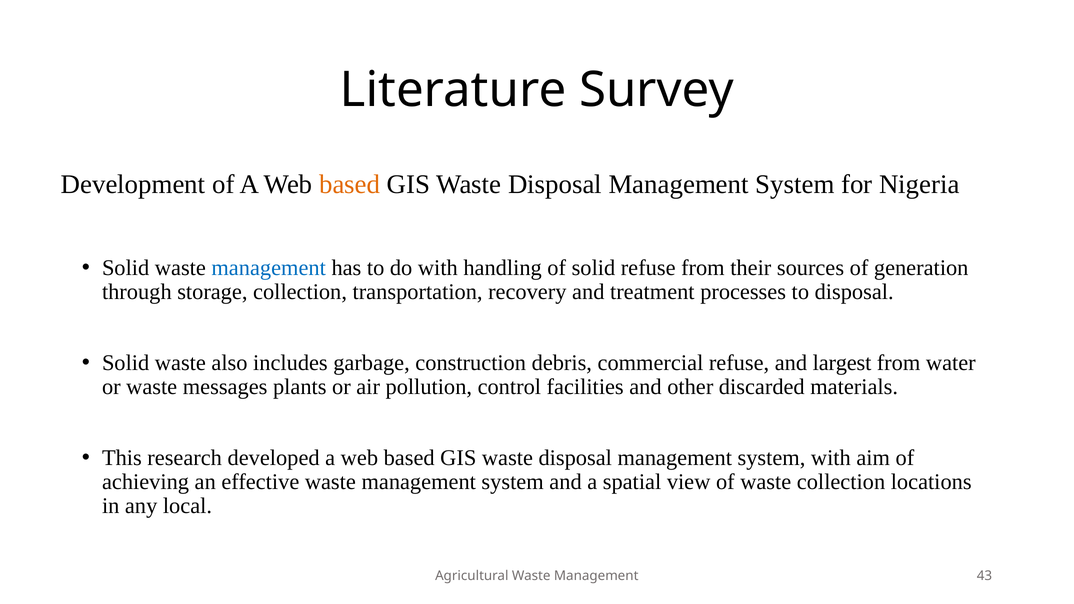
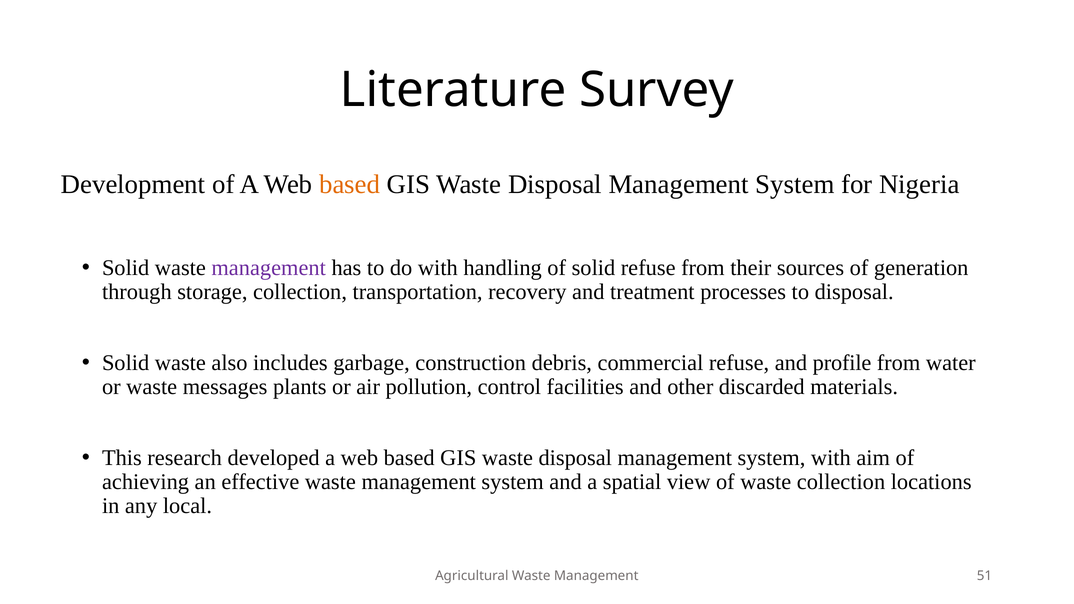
management colour: blue -> purple (269, 268)
largest: largest -> profile (842, 363)
43: 43 -> 51 (984, 576)
